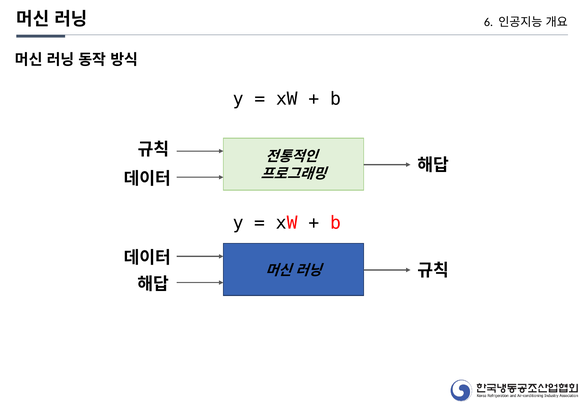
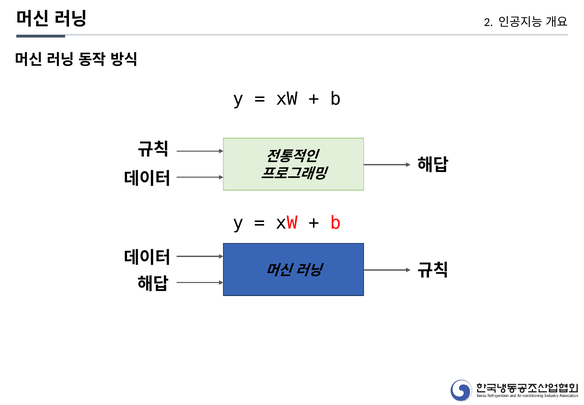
6: 6 -> 2 (489, 22)
